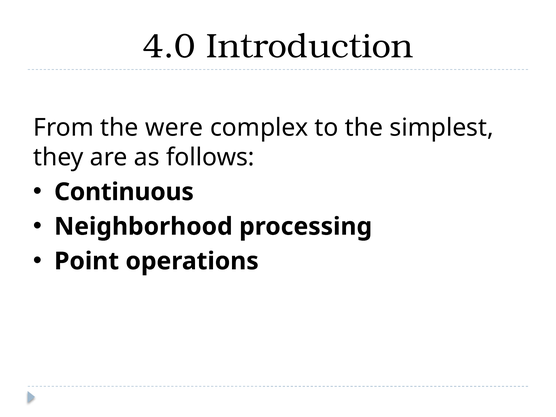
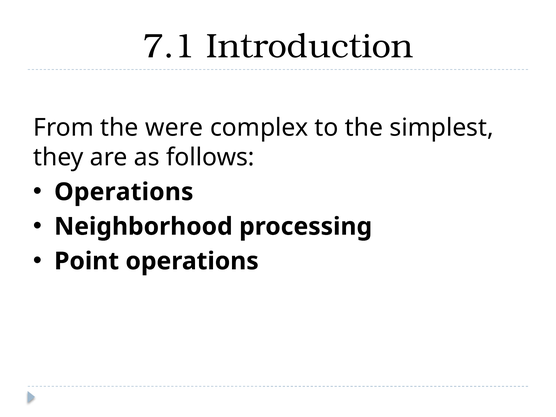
4.0: 4.0 -> 7.1 (169, 46)
Continuous: Continuous -> Operations (124, 192)
